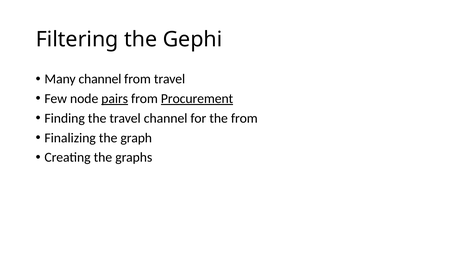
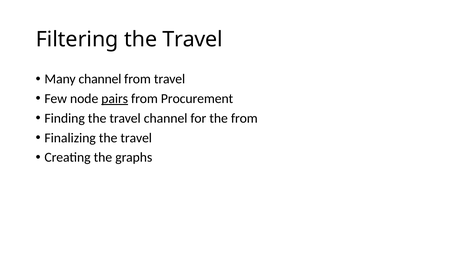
Filtering the Gephi: Gephi -> Travel (193, 39)
Procurement underline: present -> none (197, 99)
Finalizing the graph: graph -> travel (136, 138)
